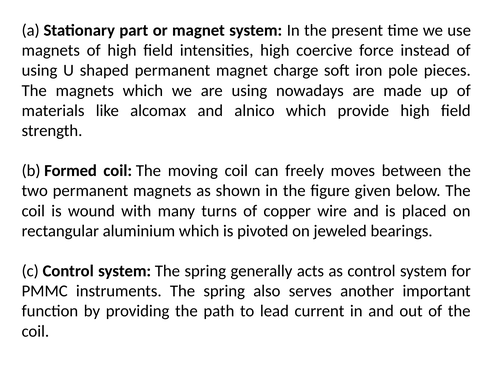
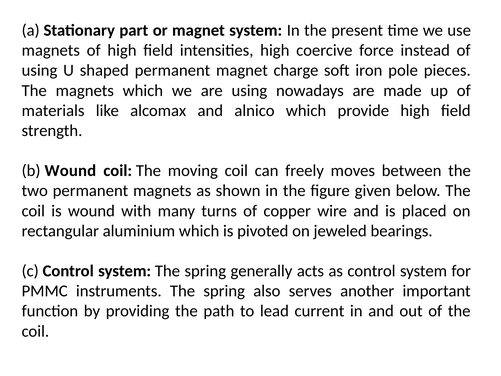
b Formed: Formed -> Wound (70, 171)
